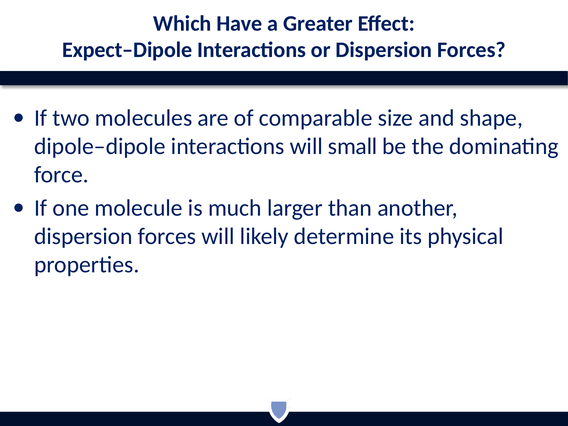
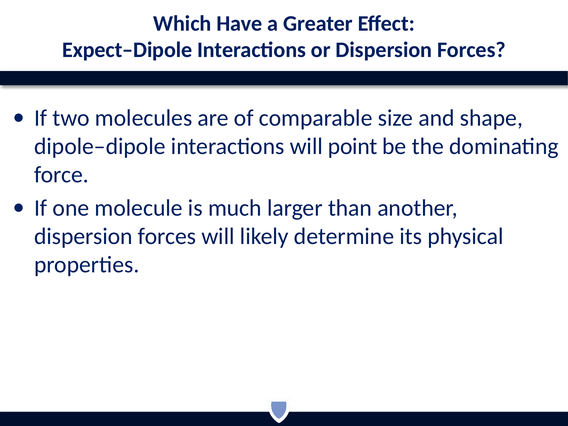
small: small -> point (353, 146)
